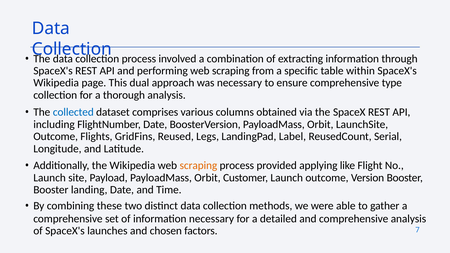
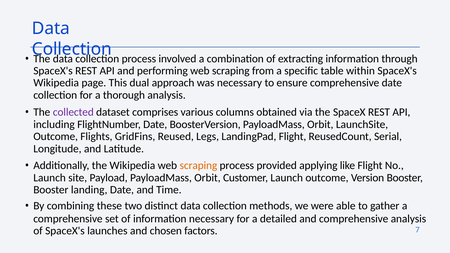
comprehensive type: type -> date (392, 83)
collected colour: blue -> purple (73, 112)
LandingPad Label: Label -> Flight (293, 137)
